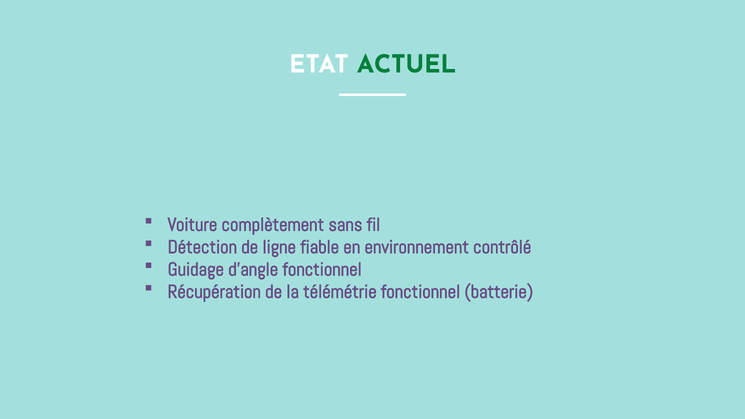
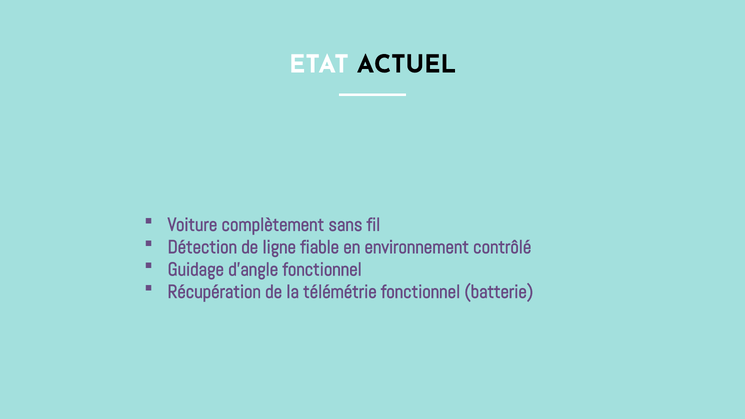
ACTUEL colour: green -> black (407, 64)
